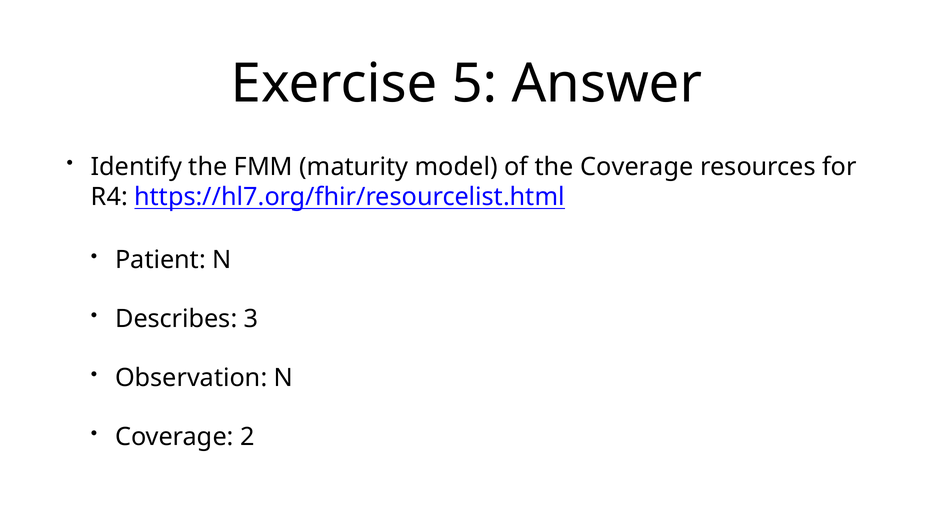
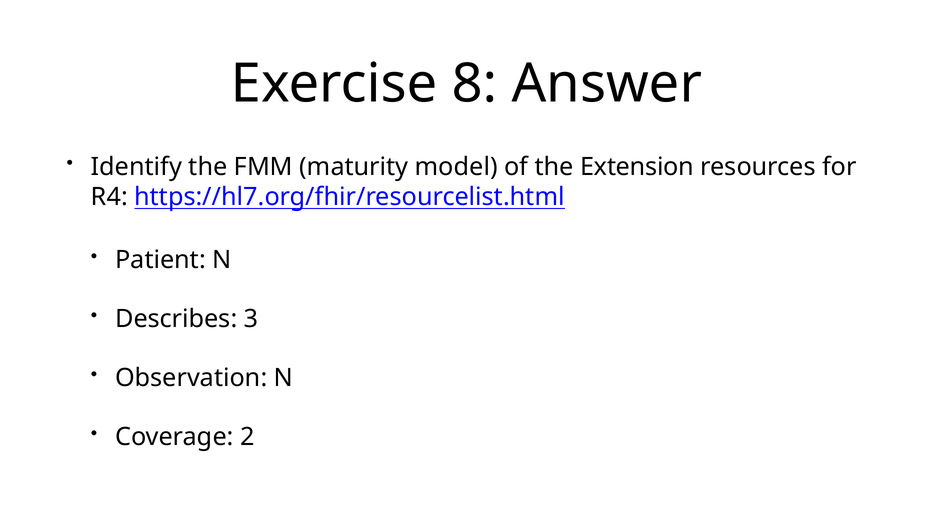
5: 5 -> 8 (475, 84)
the Coverage: Coverage -> Extension (637, 167)
